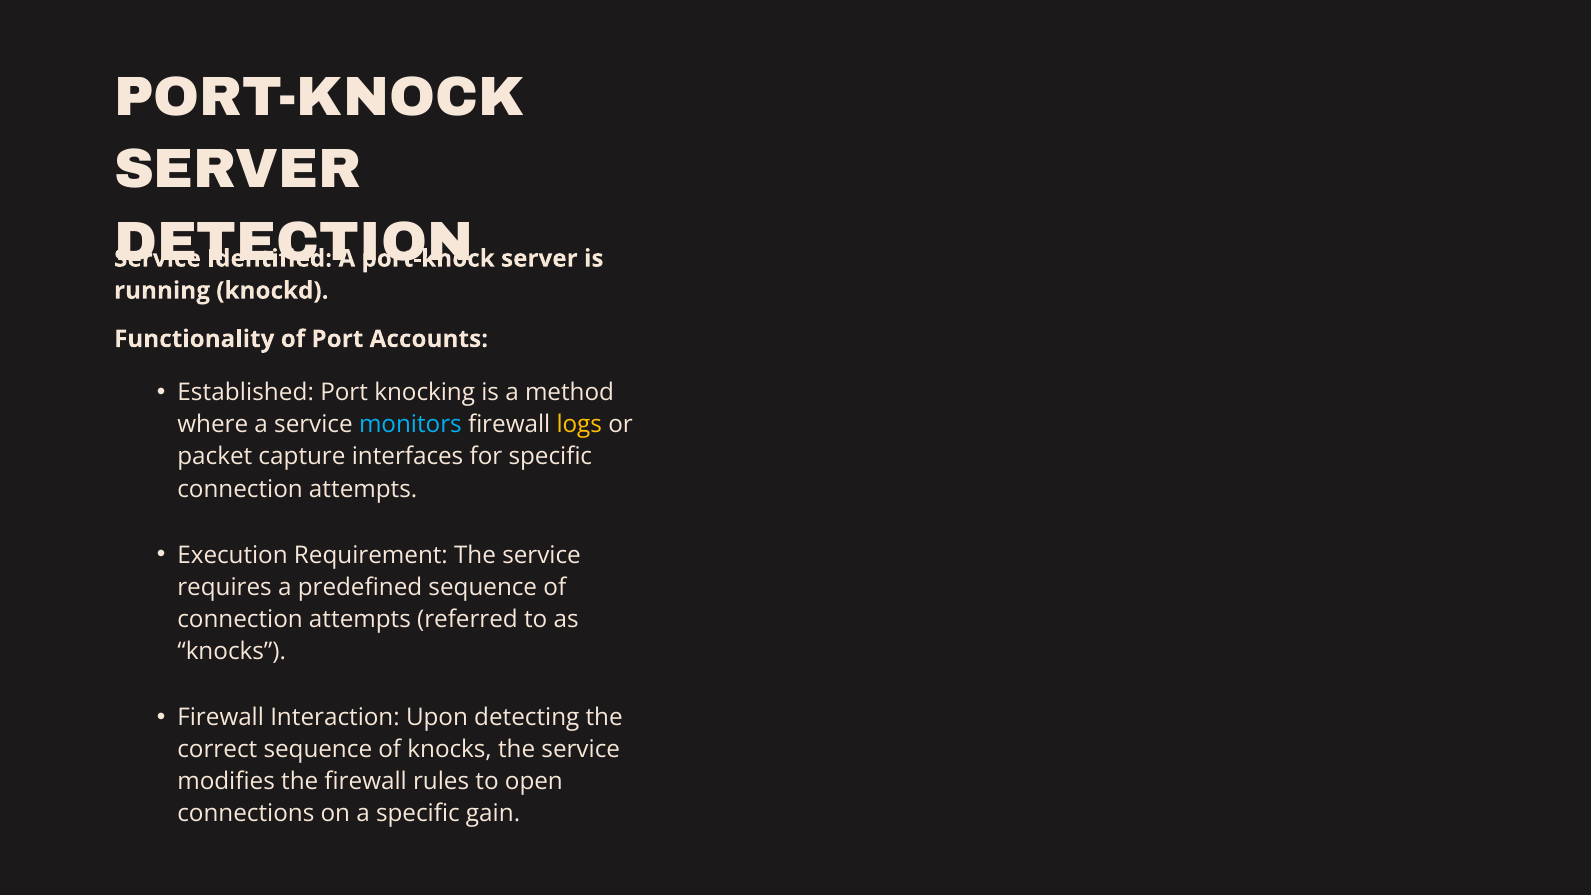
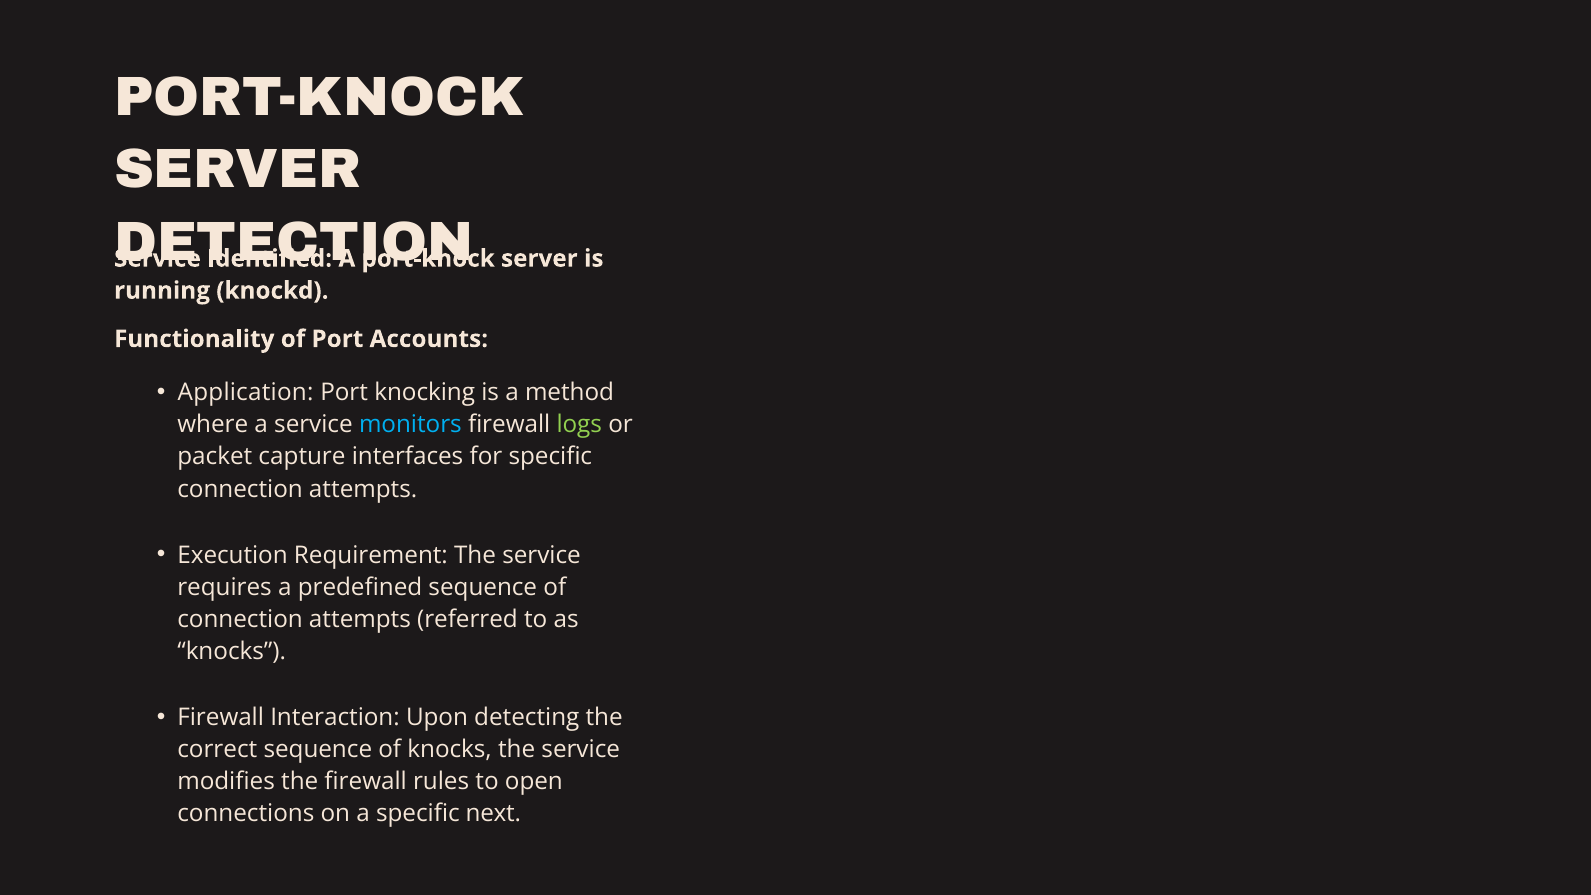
Established: Established -> Application (246, 393)
logs colour: yellow -> light green (579, 425)
gain: gain -> next (493, 813)
